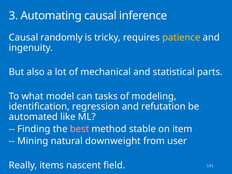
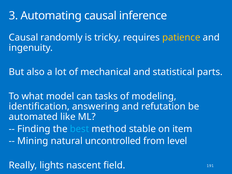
regression: regression -> answering (96, 107)
best colour: pink -> light blue (80, 129)
downweight: downweight -> uncontrolled (113, 141)
user: user -> level (177, 141)
items: items -> lights (52, 165)
